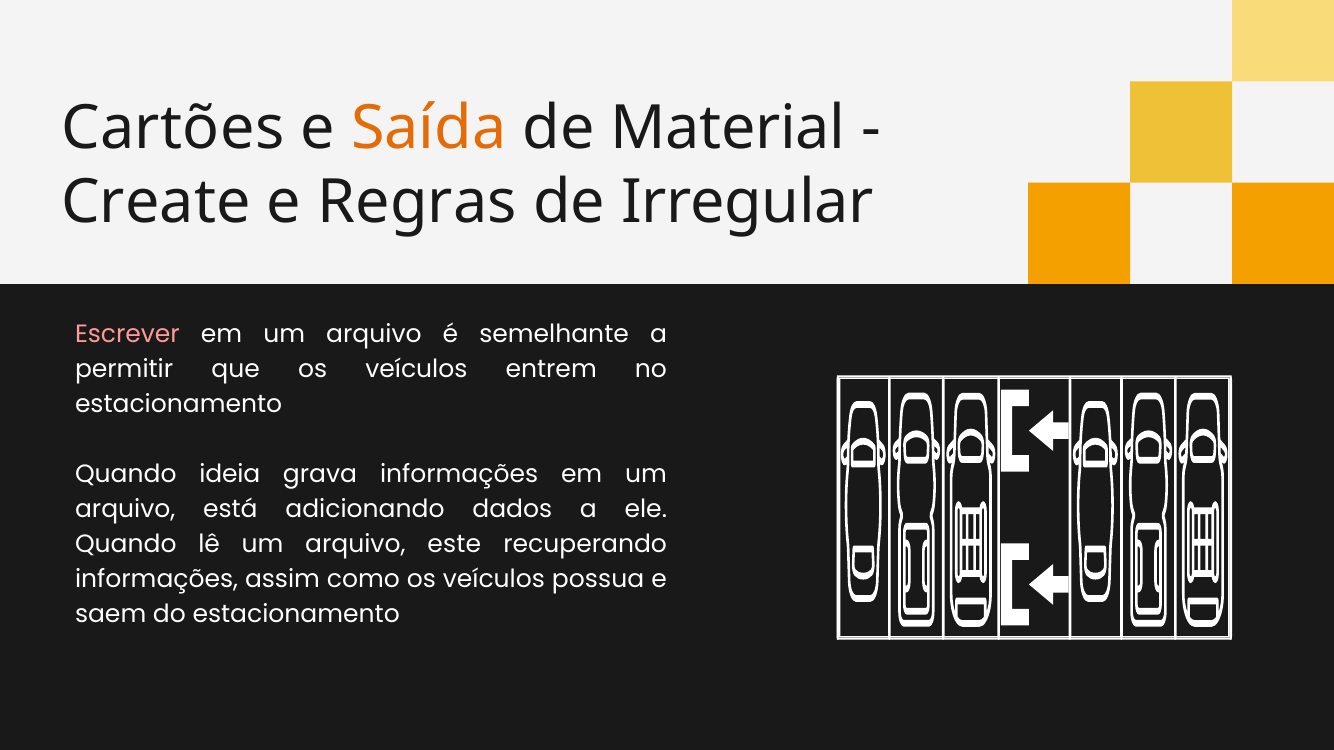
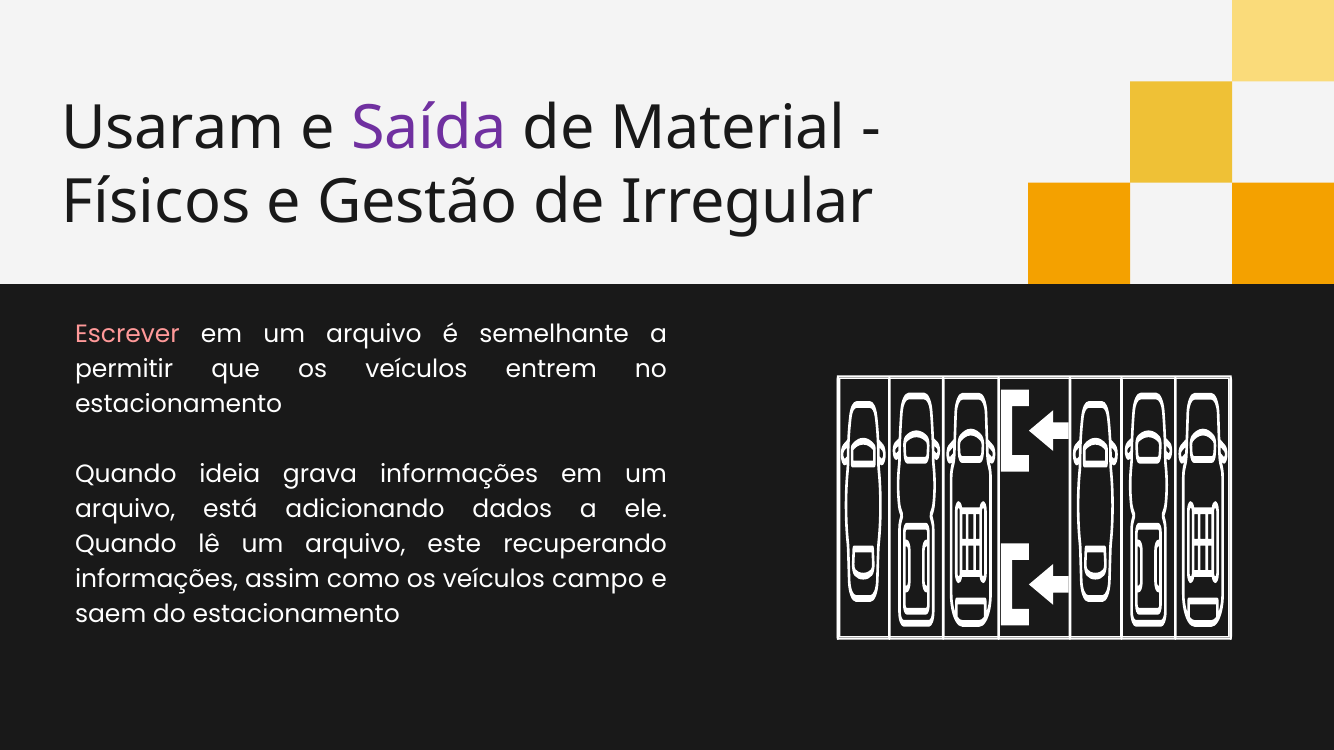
Cartões: Cartões -> Usaram (173, 129)
Saída colour: orange -> purple (429, 129)
Create: Create -> Físicos (156, 202)
Regras: Regras -> Gestão (417, 202)
possua: possua -> campo (598, 579)
